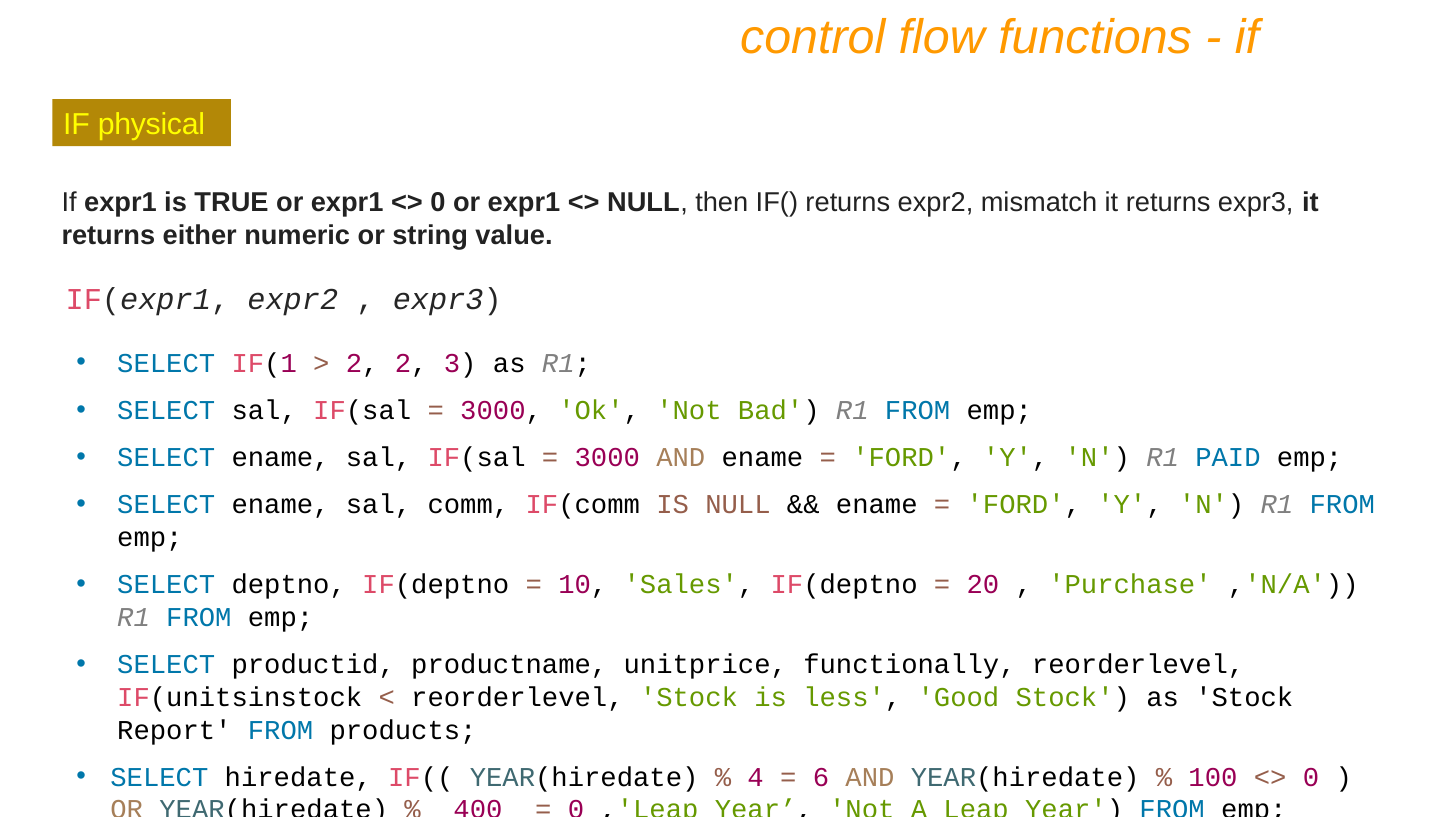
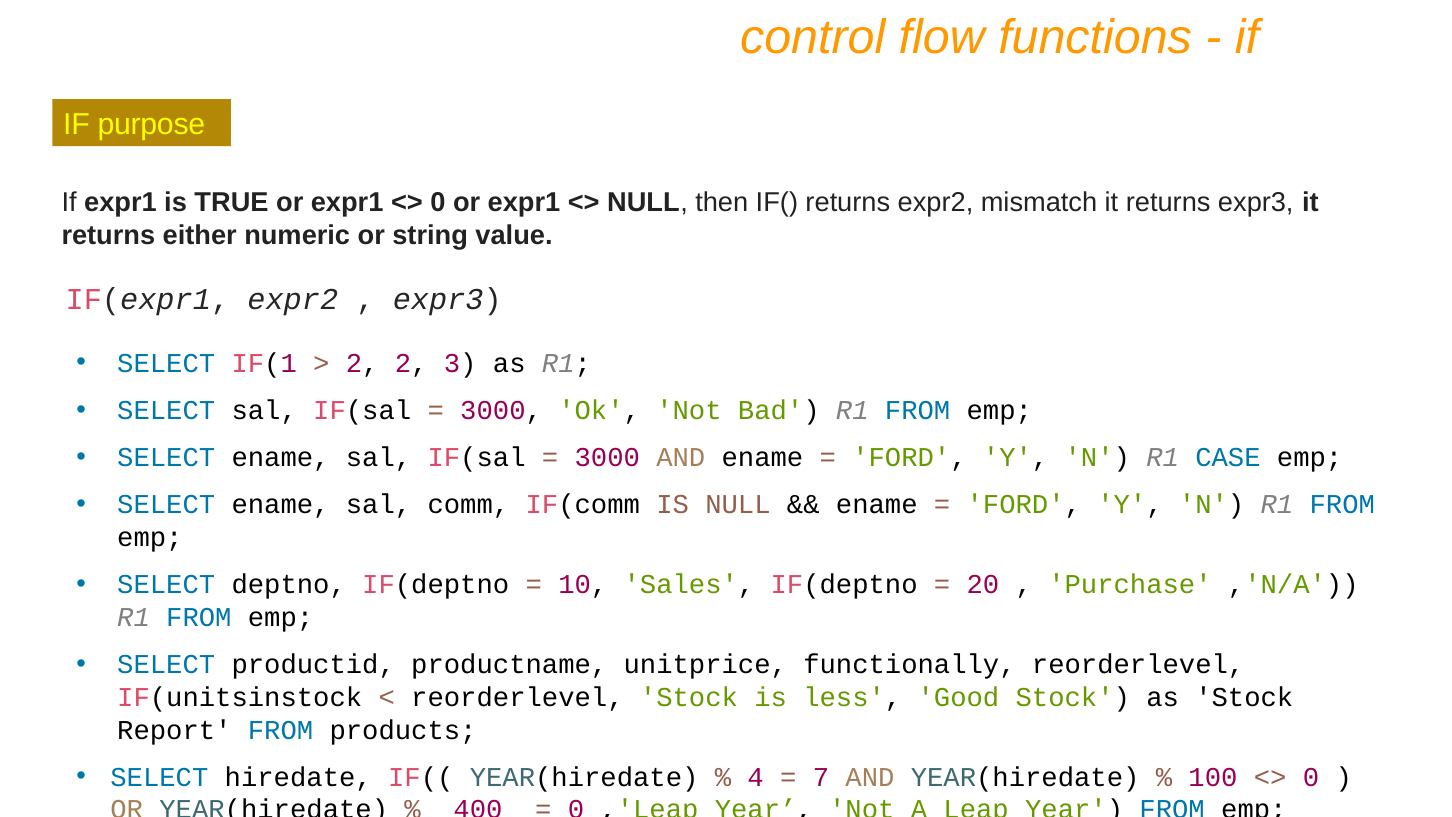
physical: physical -> purpose (151, 125)
PAID: PAID -> CASE (1228, 458)
6: 6 -> 7 (821, 777)
